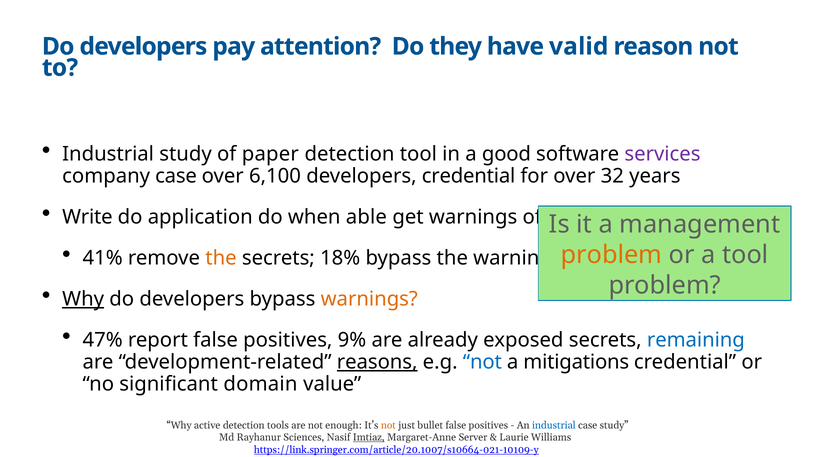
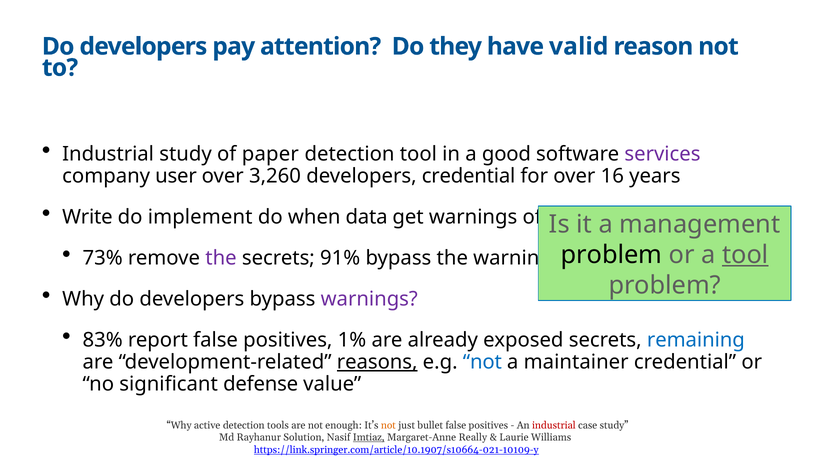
company case: case -> user (176, 176)
6,100: 6,100 -> 3,260 (275, 176)
32: 32 -> 16 (612, 176)
application: application -> implement (200, 217)
able: able -> data (367, 217)
41%: 41% -> 73% (103, 258)
the colour: orange -> purple (221, 258)
18%: 18% -> 91% (340, 258)
problem colour: orange -> black (612, 255)
tool underline: none -> present (745, 255)
Why underline: present -> none (83, 299)
warnings colour: orange -> purple (369, 299)
47%: 47% -> 83% (103, 340)
9%: 9% -> 1% (352, 340)
mitigations: mitigations -> maintainer (576, 362)
domain: domain -> defense (261, 384)
industrial colour: blue -> red (554, 426)
Sciences: Sciences -> Solution (304, 438)
Server: Server -> Really (473, 438)
https://link.springer.com/article/20.1007/s10664-021-10109-y: https://link.springer.com/article/20.1007/s10664-021-10109-y -> https://link.springer.com/article/10.1907/s10664-021-10109-y (396, 450)
